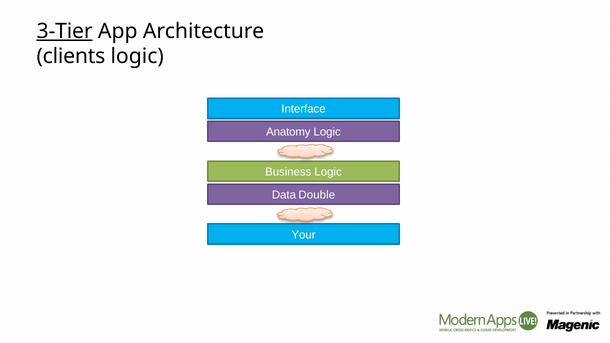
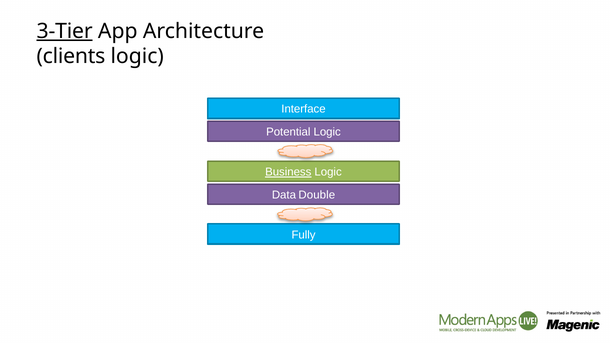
Anatomy: Anatomy -> Potential (288, 132)
Business underline: none -> present (288, 172)
Your: Your -> Fully (304, 235)
